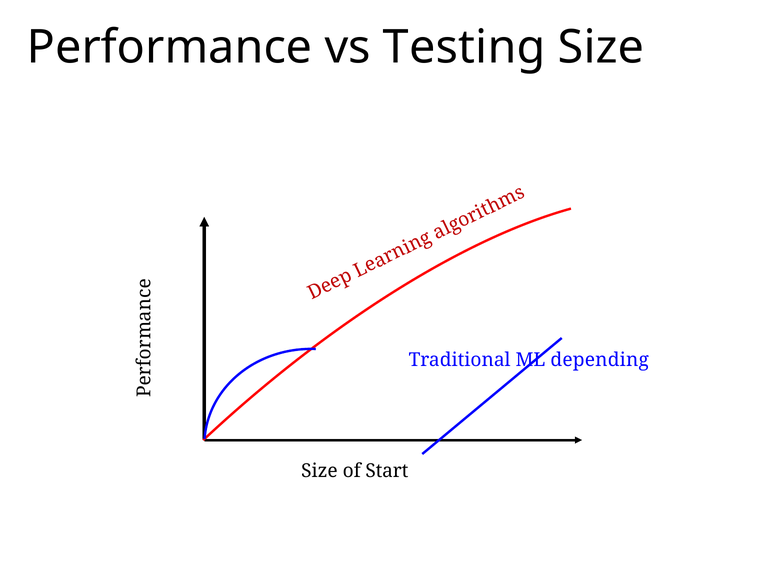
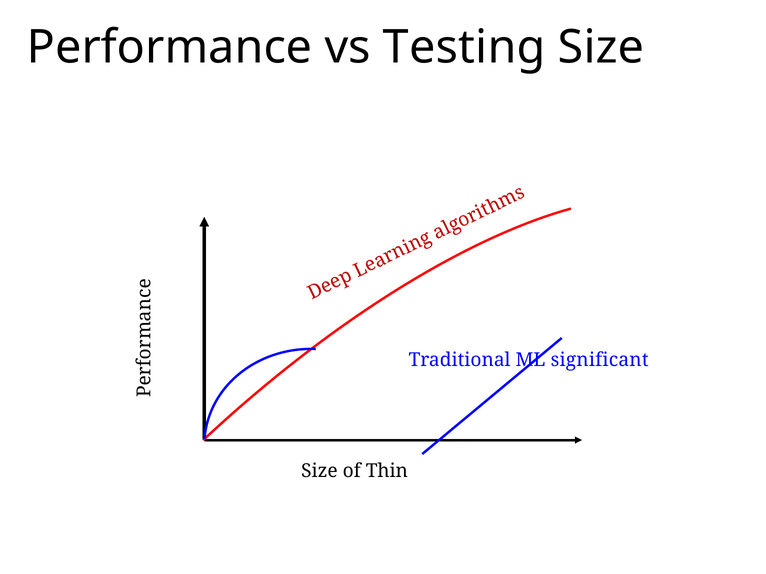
depending: depending -> significant (600, 360)
Start: Start -> Thin (387, 471)
